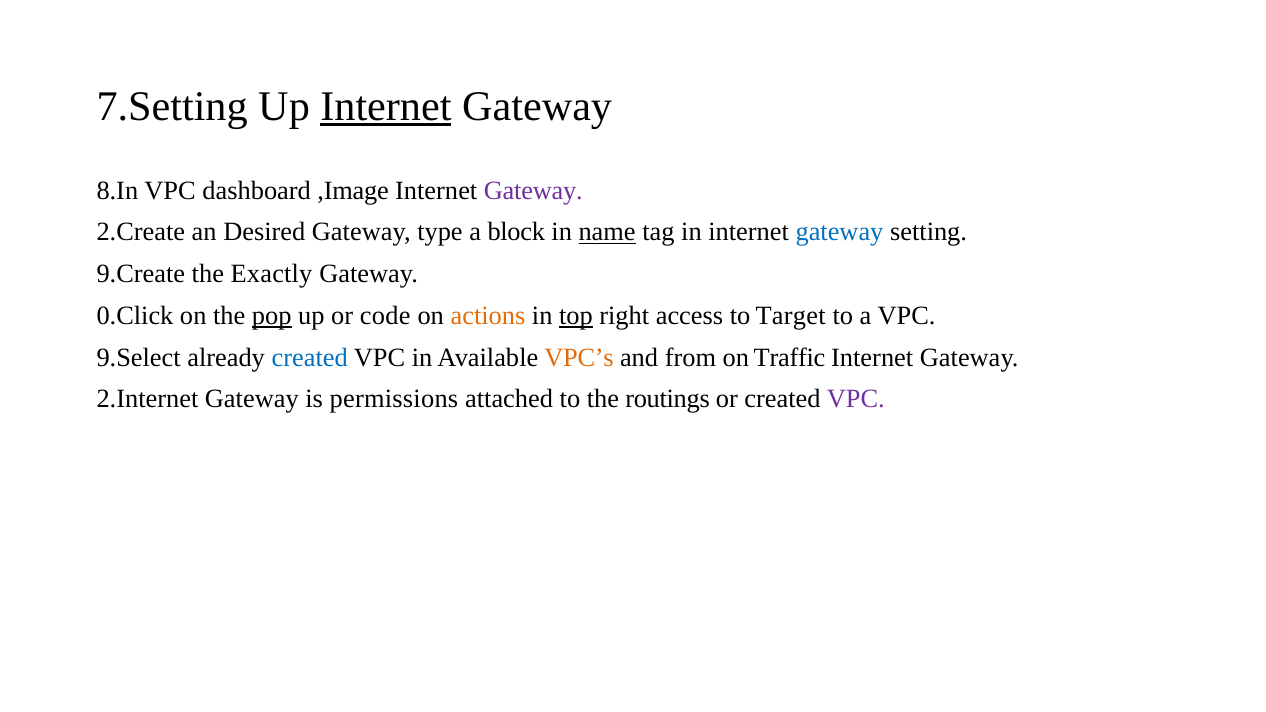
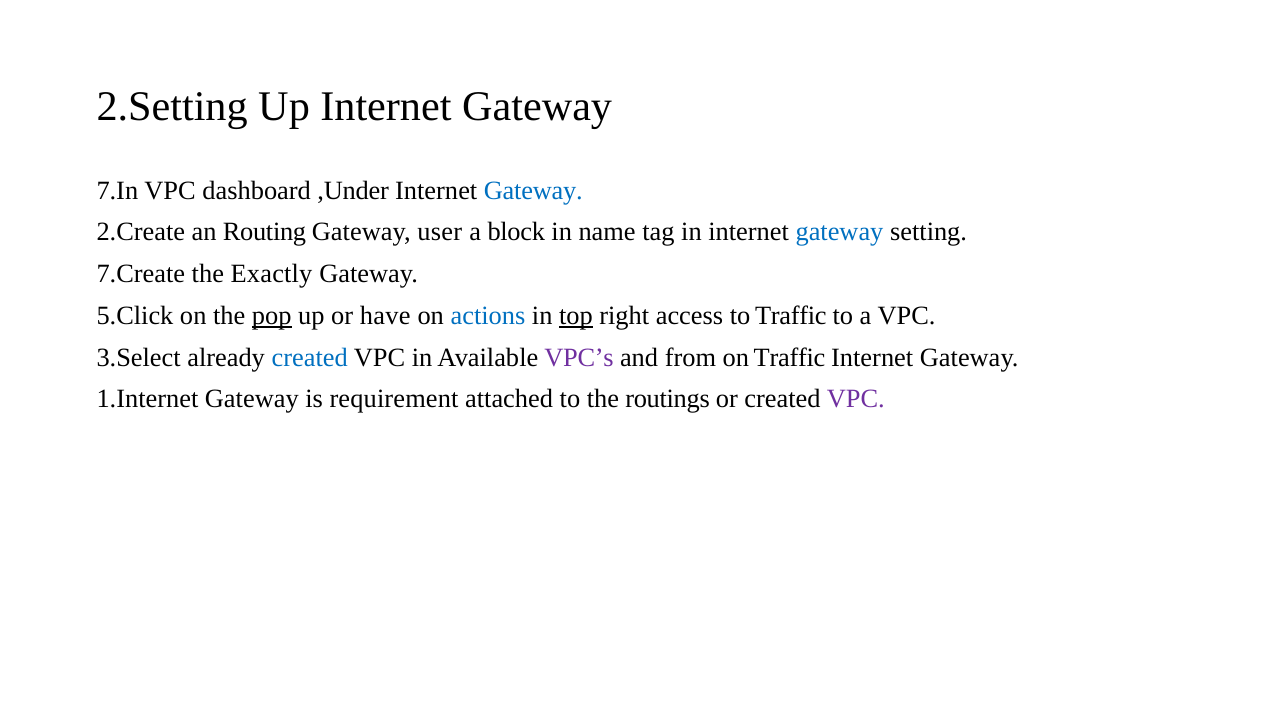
7.Setting: 7.Setting -> 2.Setting (172, 106)
Internet underline: present -> none (386, 106)
8.In: 8.In -> 7.In (117, 191)
,Image: ,Image -> ,Under (353, 191)
Gateway colour: purple -> blue (533, 191)
Desired: Desired -> Routing (264, 232)
type: type -> user (440, 232)
name underline: present -> none (607, 232)
9.Create: 9.Create -> 7.Create (141, 274)
0.Click: 0.Click -> 5.Click (135, 316)
code: code -> have (385, 316)
actions colour: orange -> blue (488, 316)
to Target: Target -> Traffic (791, 316)
9.Select: 9.Select -> 3.Select (139, 357)
VPC’s colour: orange -> purple (579, 357)
2.Internet: 2.Internet -> 1.Internet (147, 399)
permissions: permissions -> requirement (394, 399)
